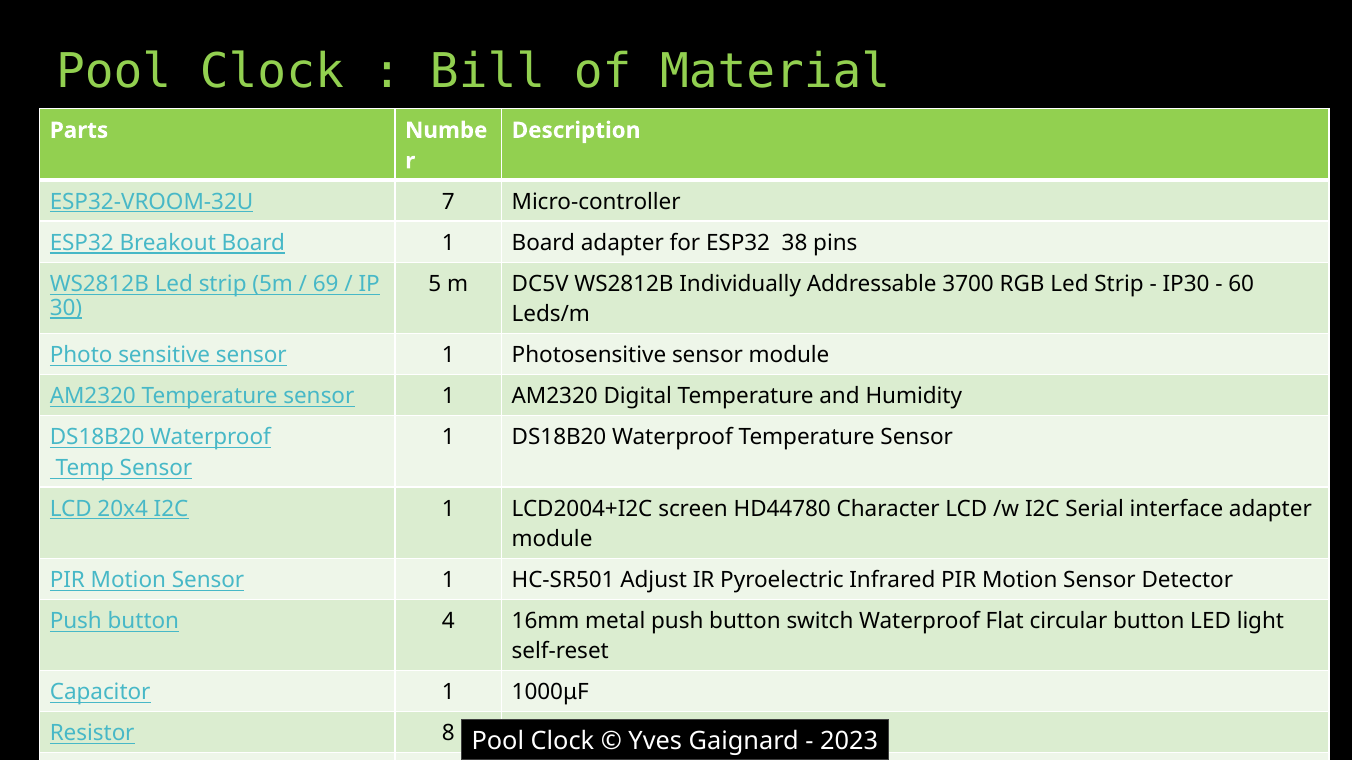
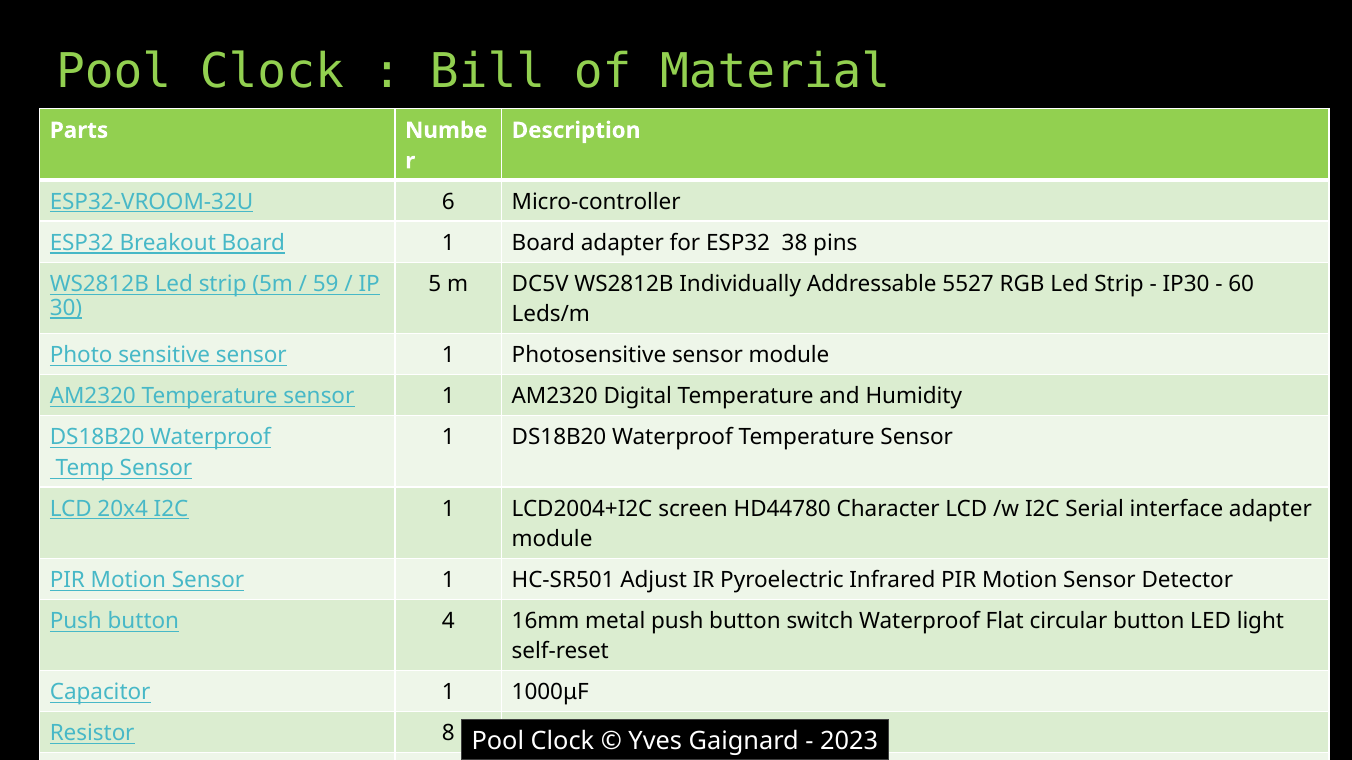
7: 7 -> 6 (448, 202)
69: 69 -> 59 (326, 284)
3700: 3700 -> 5527 (968, 284)
